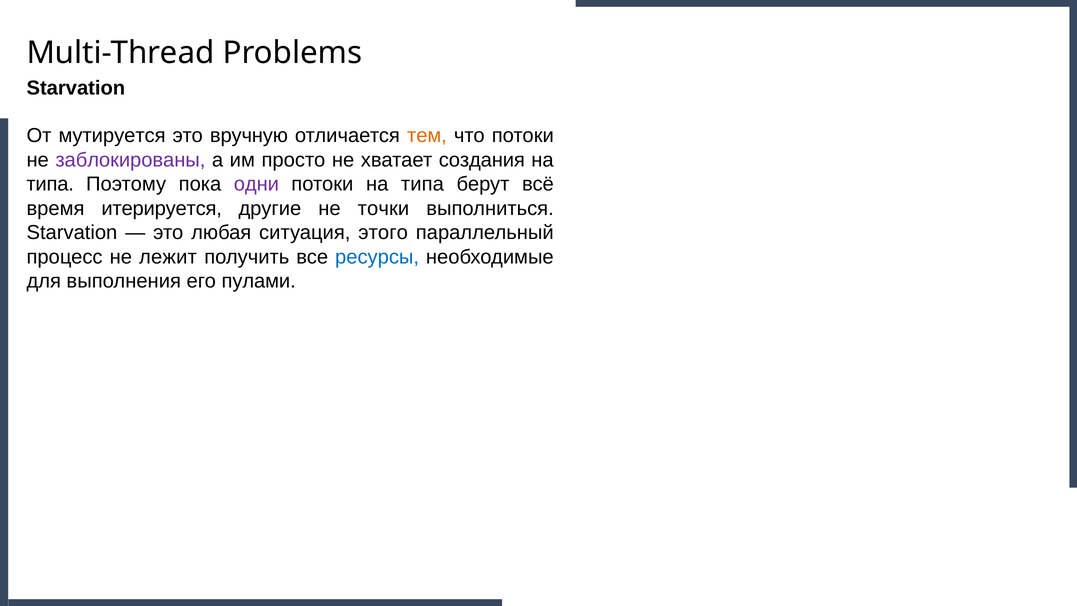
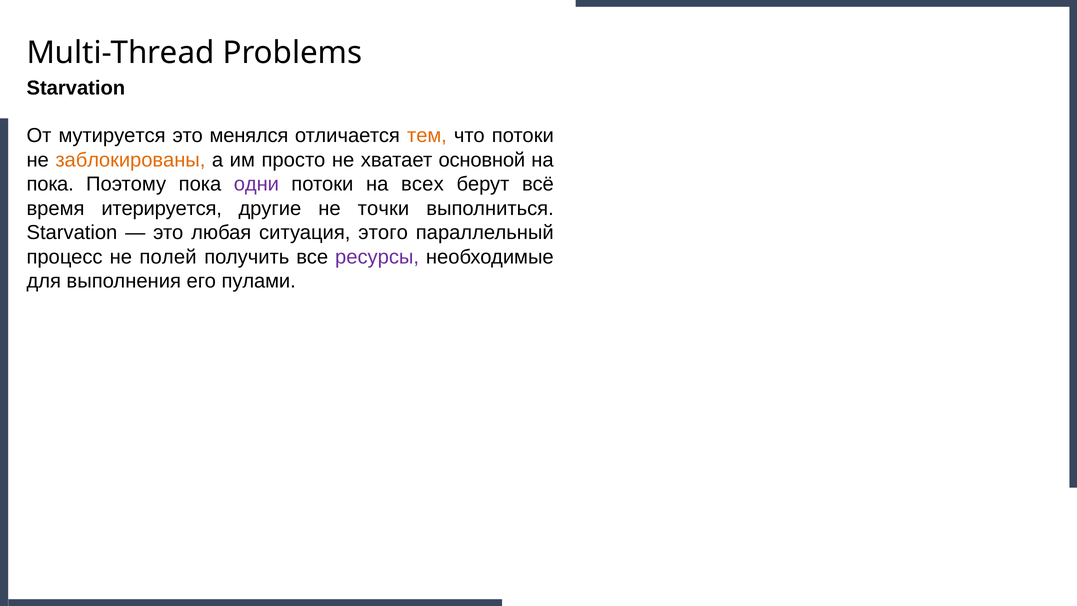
вручную: вручную -> менялся (249, 136)
заблокированы colour: purple -> orange (130, 160)
создания: создания -> основной (482, 160)
типа: типа -> пока (50, 184)
потоки на типа: типа -> всех (422, 184)
лежит: лежит -> полей (168, 257)
ресурсы colour: blue -> purple (377, 257)
